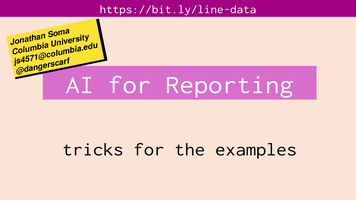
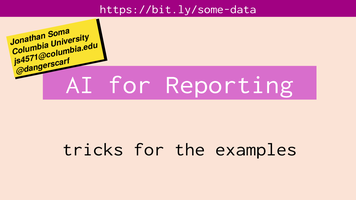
https://bit.ly/line-data: https://bit.ly/line-data -> https://bit.ly/some-data (178, 9)
